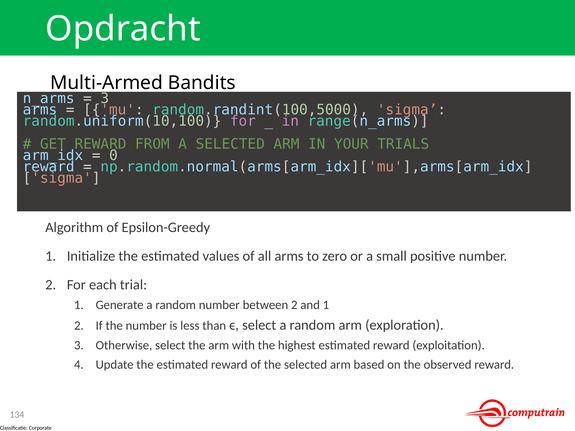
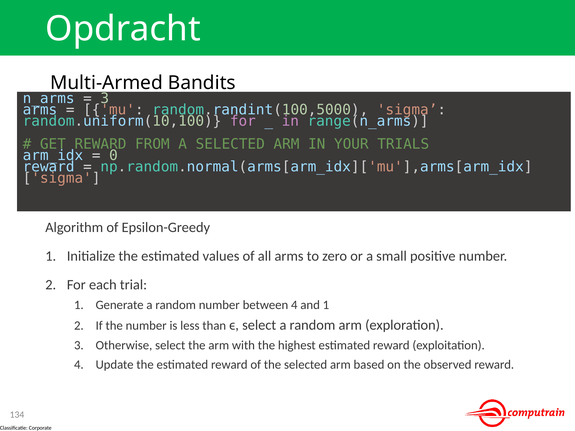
between 2: 2 -> 4 (294, 305)
